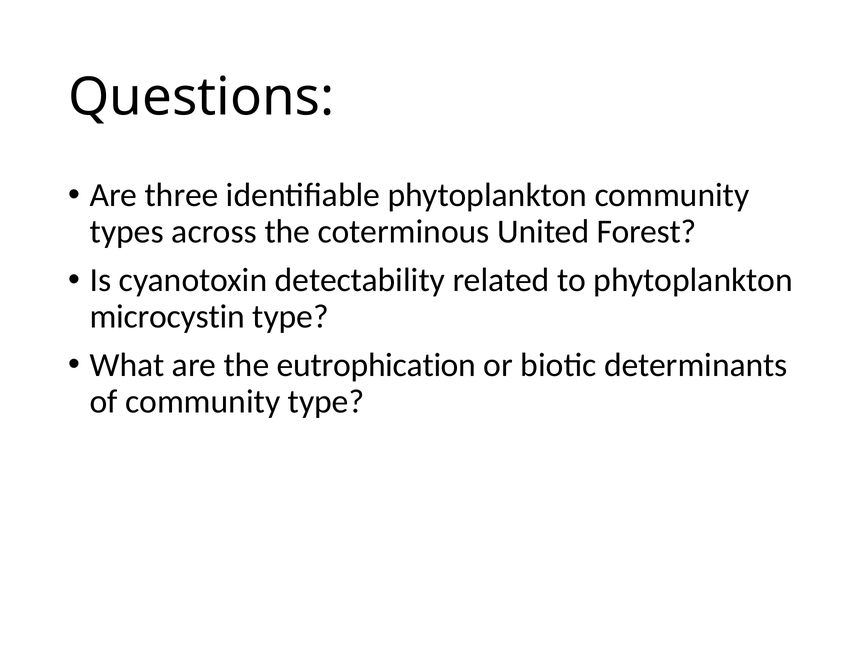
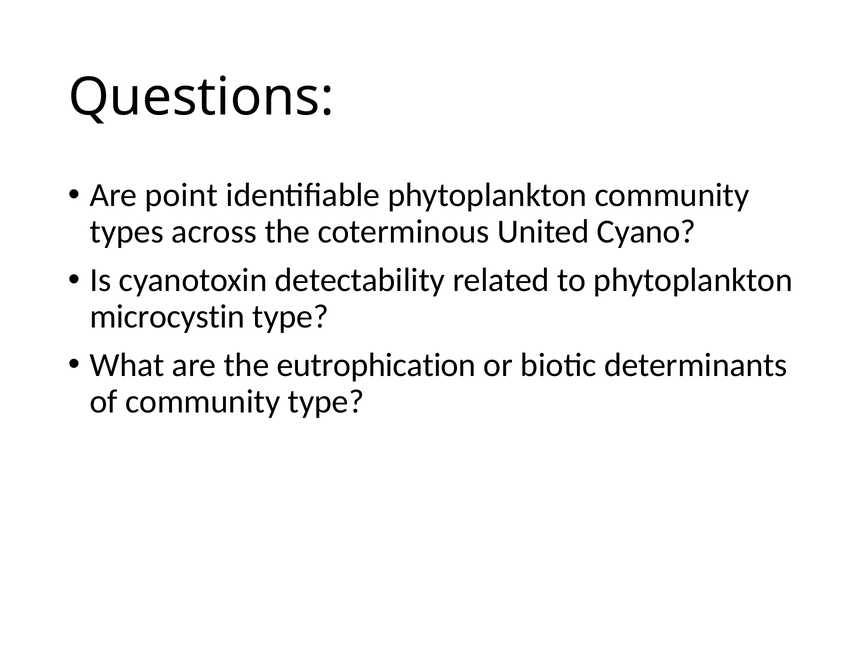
three: three -> point (181, 195)
Forest: Forest -> Cyano (646, 232)
